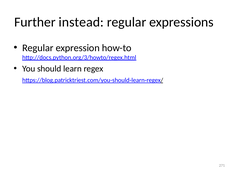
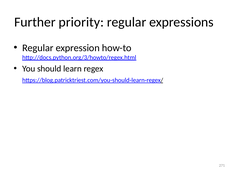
instead: instead -> priority (81, 22)
